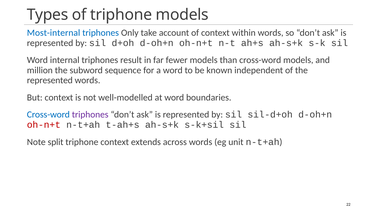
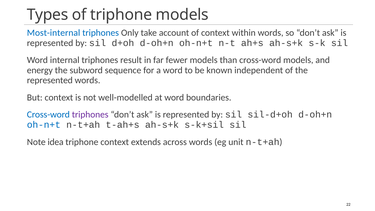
million: million -> energy (40, 70)
oh-n+t colour: red -> blue (44, 125)
split: split -> idea (56, 142)
